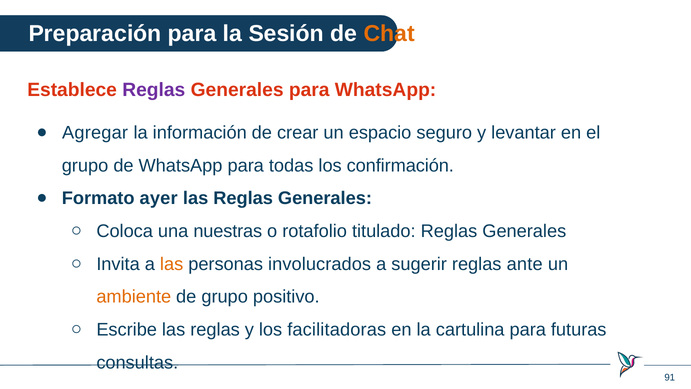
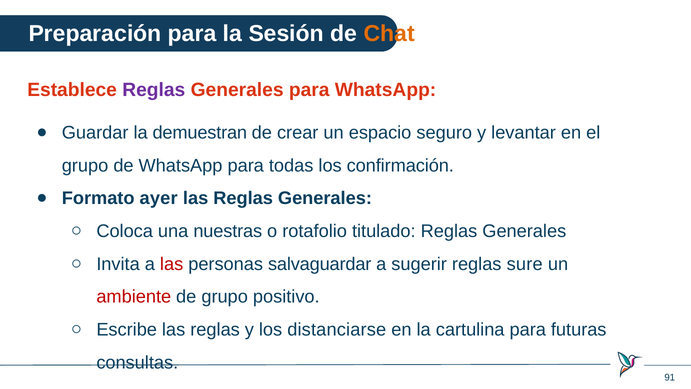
Agregar: Agregar -> Guardar (95, 133)
información: información -> demuestran (200, 133)
las colour: orange -> red (172, 264)
involucrados: involucrados -> salvaguardar (320, 264)
ante: ante -> sure (525, 264)
ambiente colour: orange -> red (134, 297)
facilitadoras: facilitadoras -> distanciarse (337, 330)
